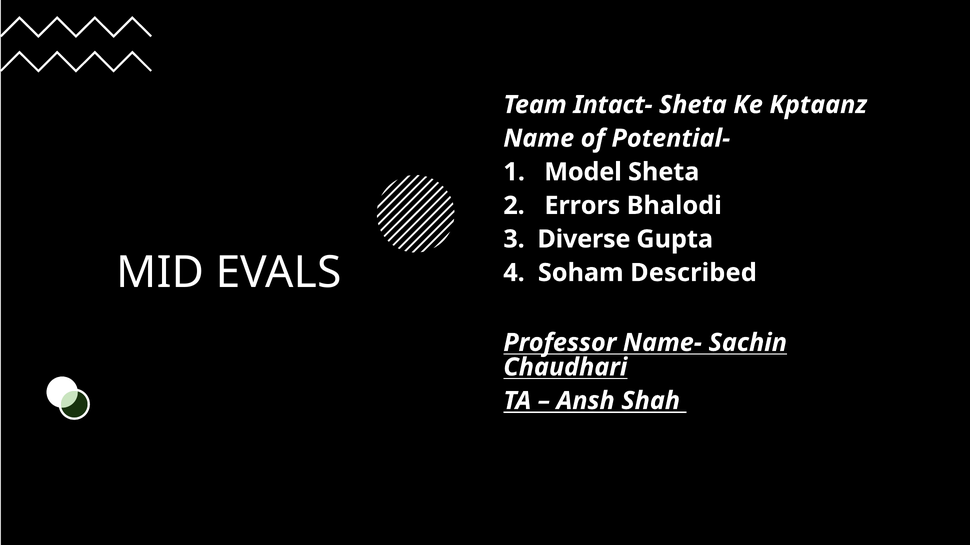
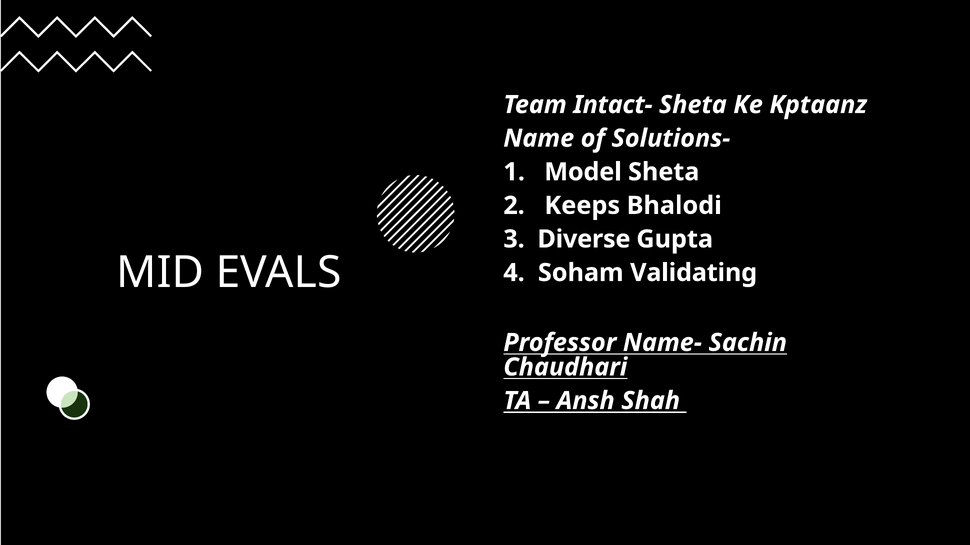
Potential-: Potential- -> Solutions- (671, 139)
Errors: Errors -> Keeps (582, 206)
Described: Described -> Validating (694, 273)
